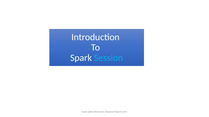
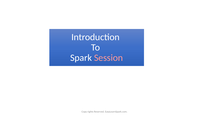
Session colour: light blue -> pink (108, 58)
